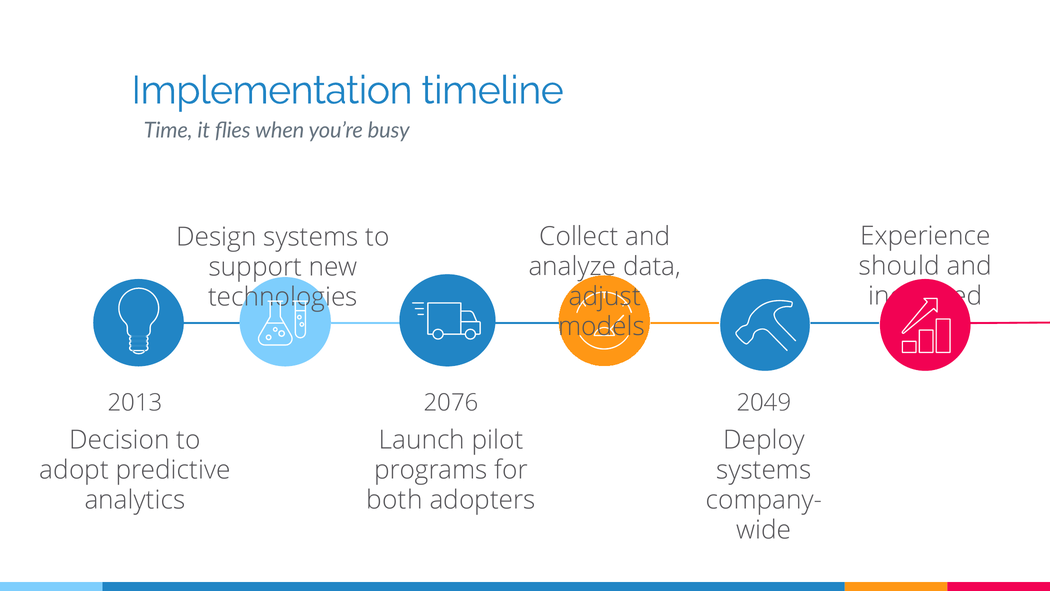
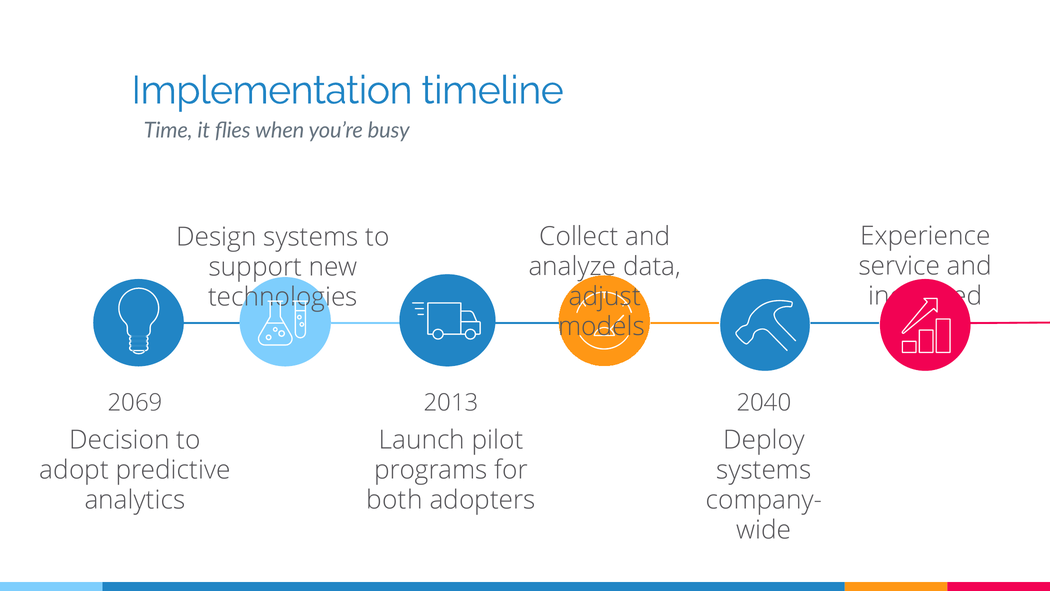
should: should -> service (899, 266)
2049: 2049 -> 2040 (764, 402)
2013: 2013 -> 2069 (135, 402)
2076: 2076 -> 2013 (451, 402)
